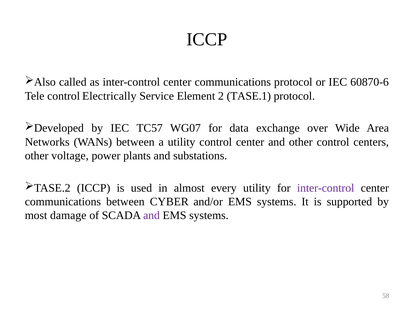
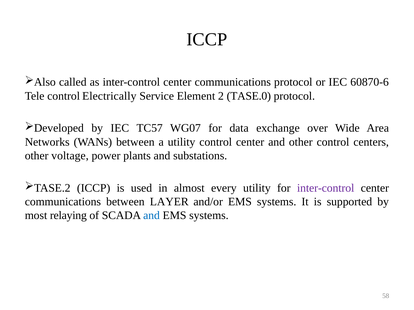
TASE.1: TASE.1 -> TASE.0 (249, 96)
CYBER: CYBER -> LAYER (169, 202)
damage: damage -> relaying (68, 216)
and colour: purple -> blue (151, 216)
